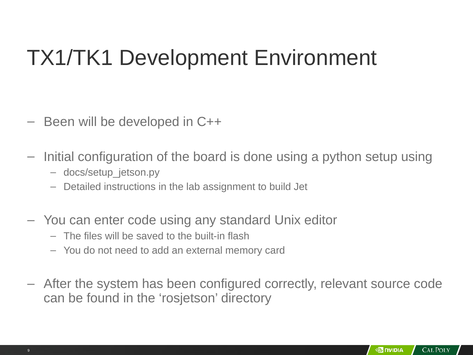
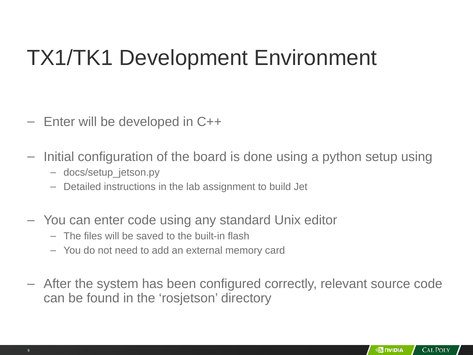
Been: Been -> Enter (59, 122)
